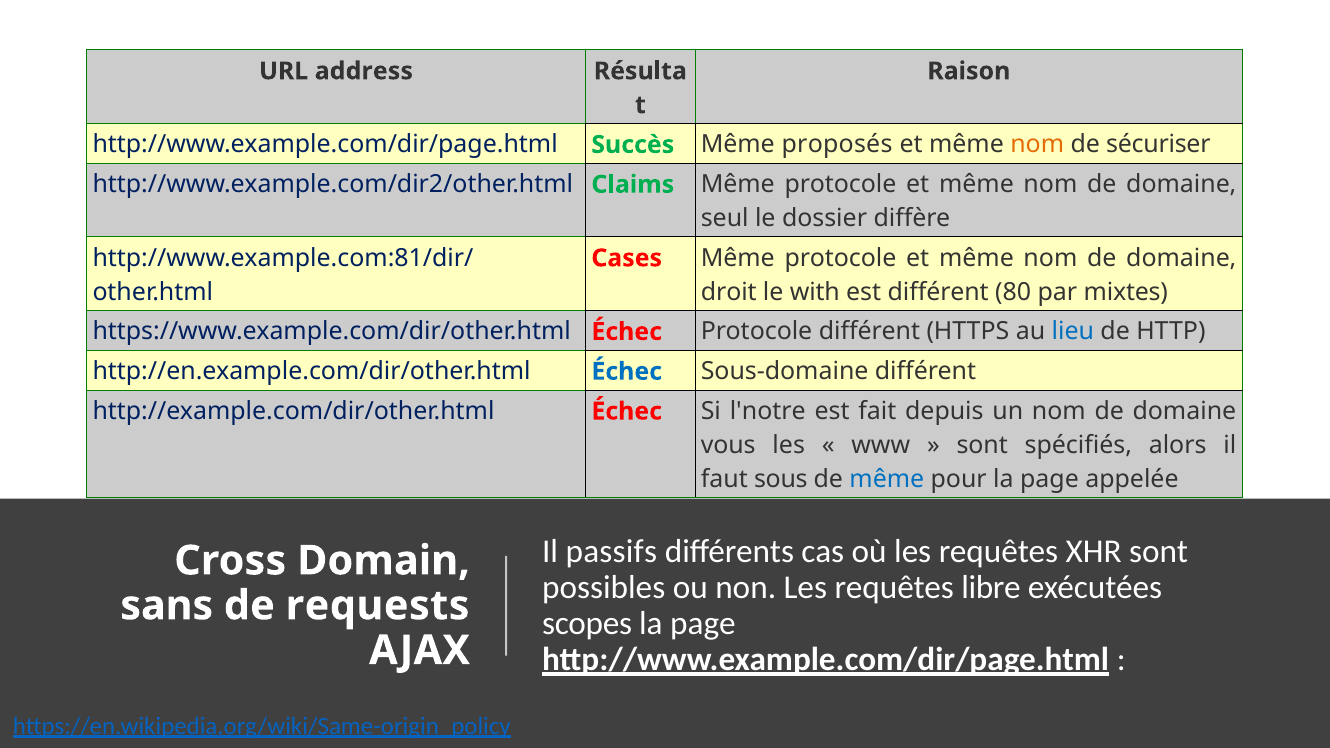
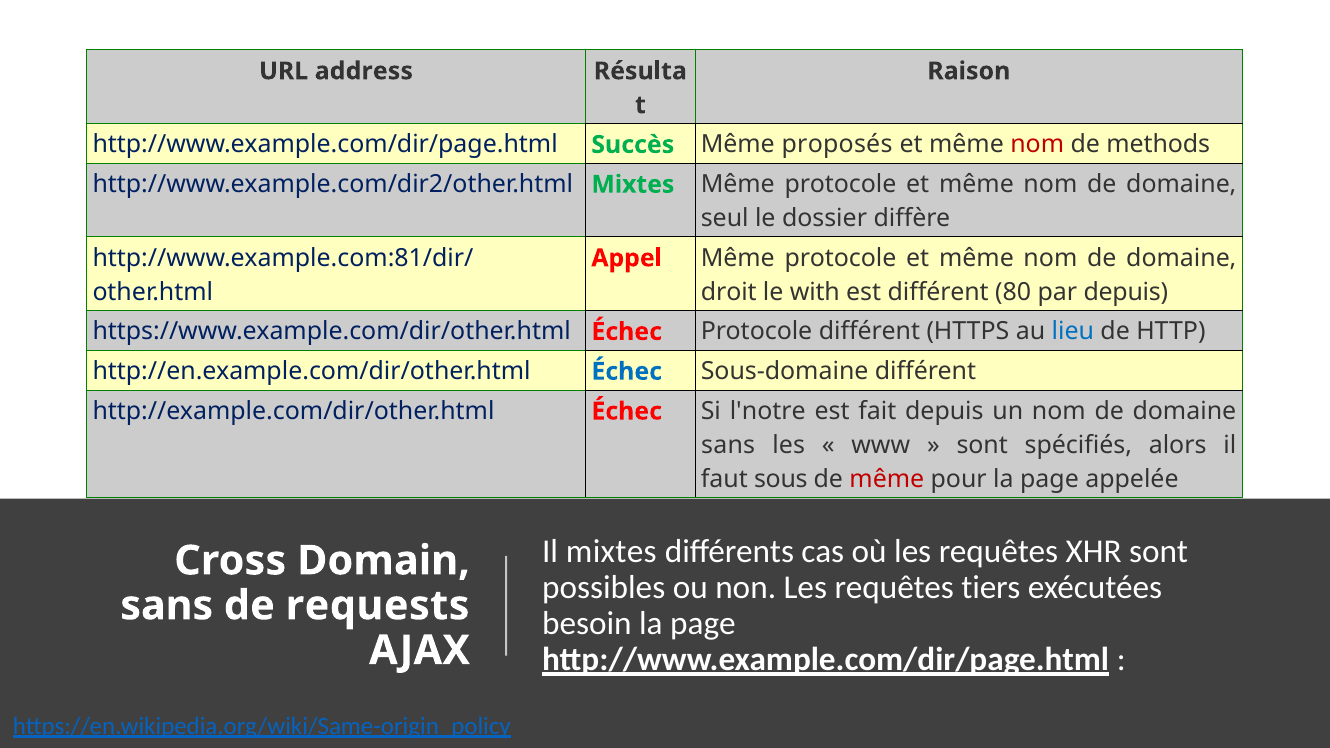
nom colour: orange -> red (1037, 145)
sécuriser: sécuriser -> methods (1158, 145)
http://www.example.com/dir2/other.html Claims: Claims -> Mixtes (633, 185)
Cases: Cases -> Appel (627, 258)
par mixtes: mixtes -> depuis (1126, 292)
vous: vous -> sans (728, 445)
même colour: blue -> red (887, 479)
Il passifs: passifs -> mixtes (611, 552)
libre: libre -> tiers (991, 588)
scopes: scopes -> besoin (587, 623)
